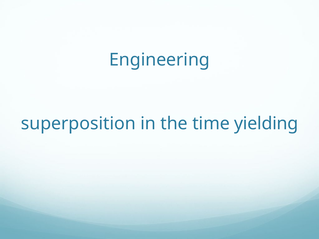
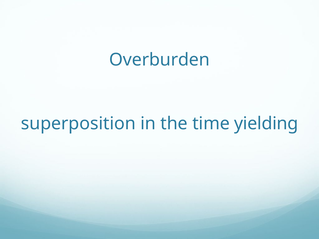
Engineering: Engineering -> Overburden (160, 60)
